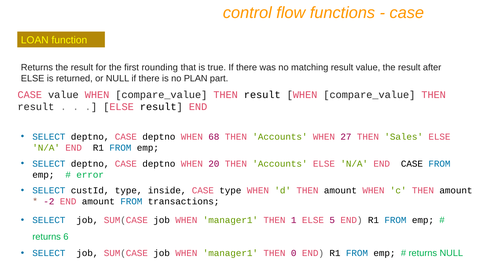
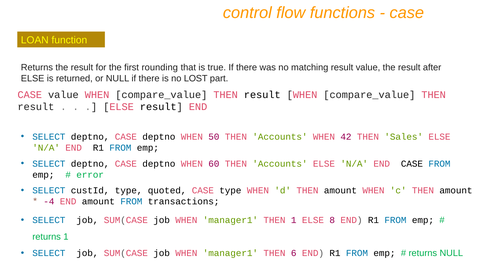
PLAN: PLAN -> LOST (196, 79)
68: 68 -> 50 (214, 137)
27: 27 -> 42 (346, 137)
20: 20 -> 60 (214, 164)
inside: inside -> quoted (167, 191)
-2: -2 -> -4 (49, 202)
5: 5 -> 8 (332, 220)
returns 6: 6 -> 1 (66, 237)
0: 0 -> 6 (294, 253)
